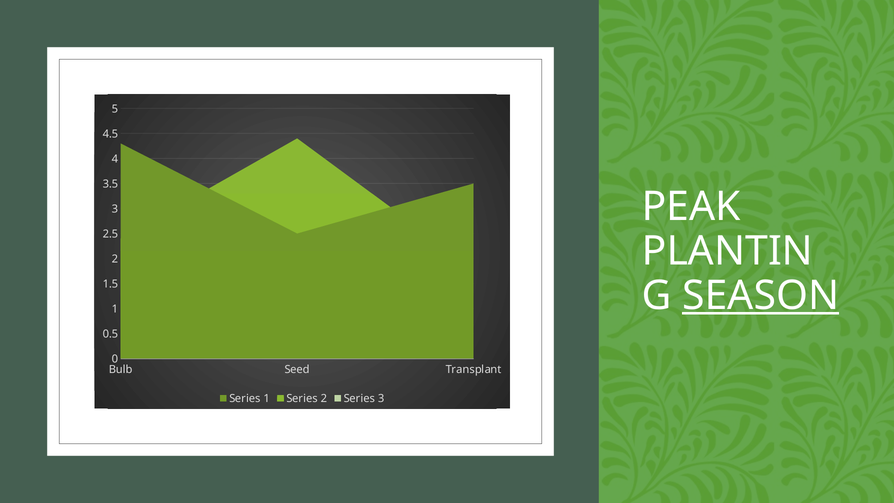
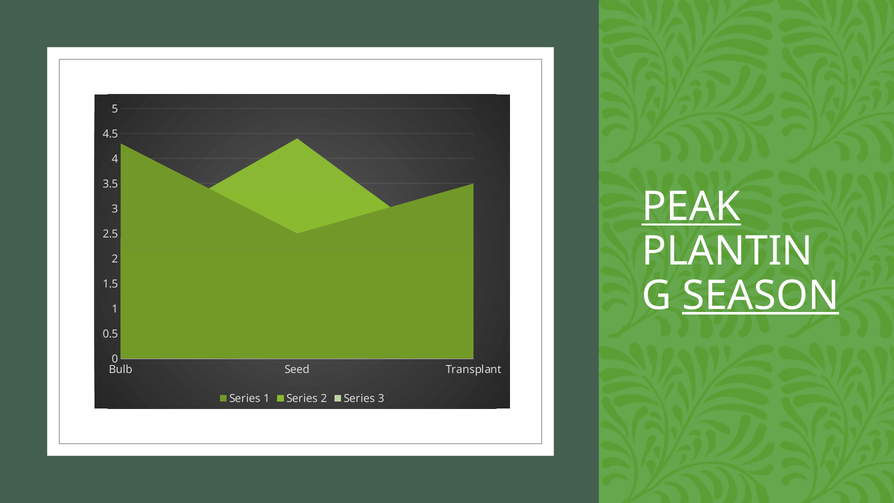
PEAK underline: none -> present (691, 207)
